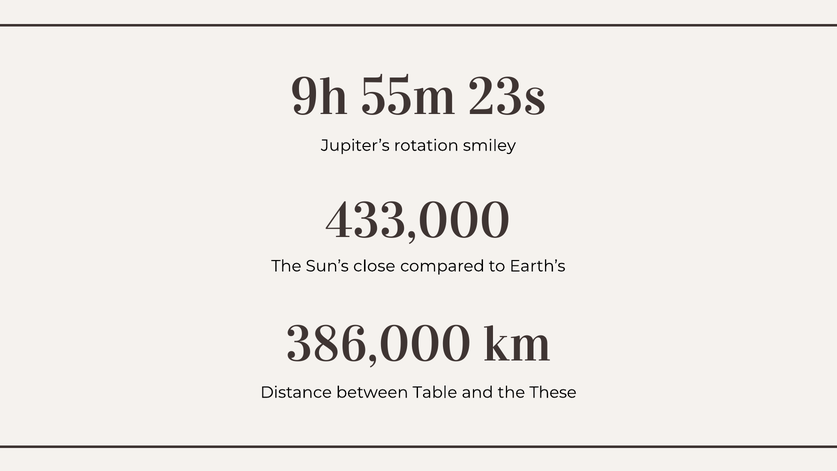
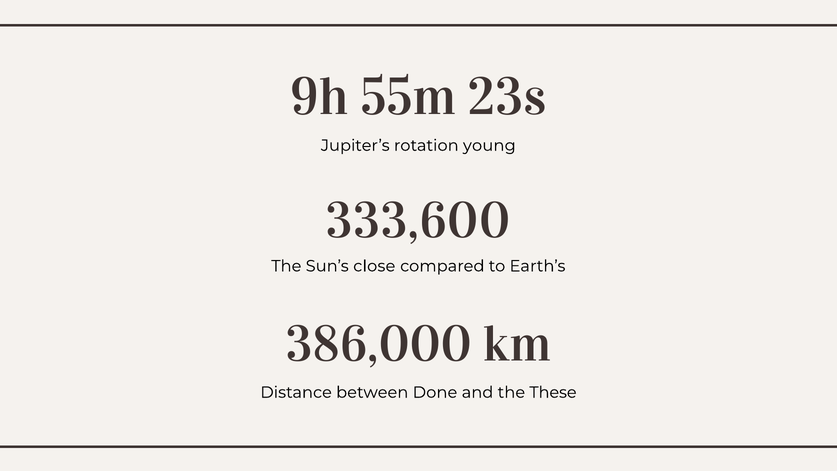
smiley: smiley -> young (489, 145)
433,000: 433,000 -> 333,600 (418, 220)
Table: Table -> Done (435, 392)
